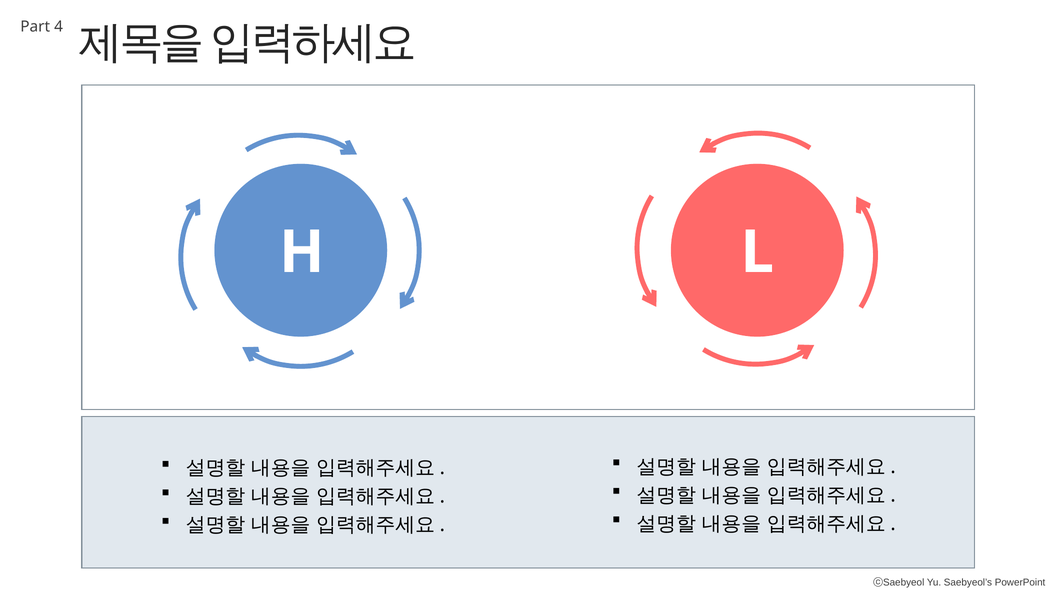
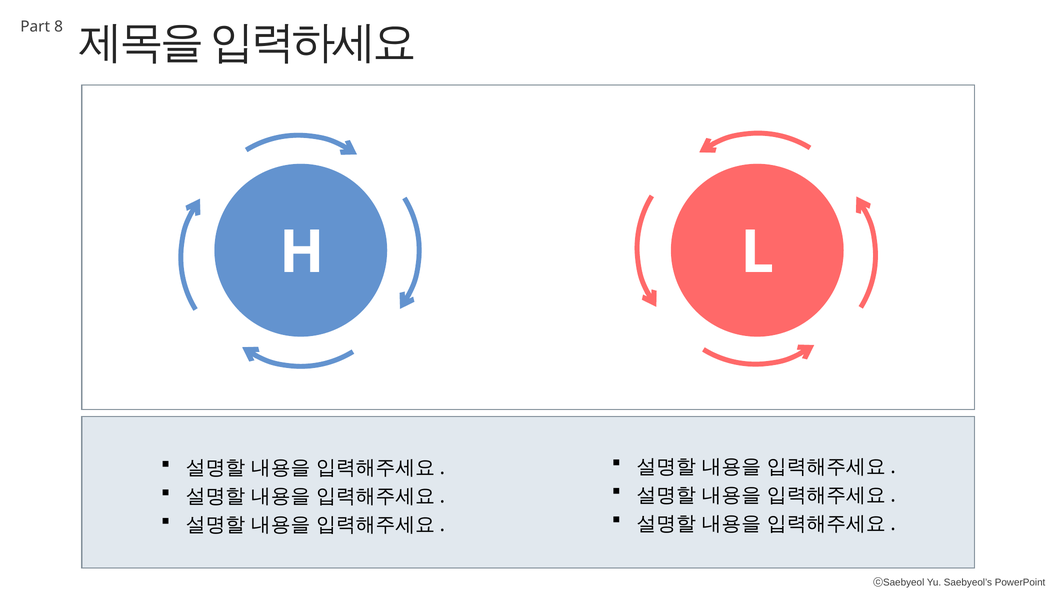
4: 4 -> 8 (59, 27)
